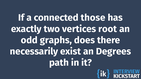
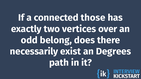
root: root -> over (108, 29)
graphs: graphs -> belong (56, 40)
